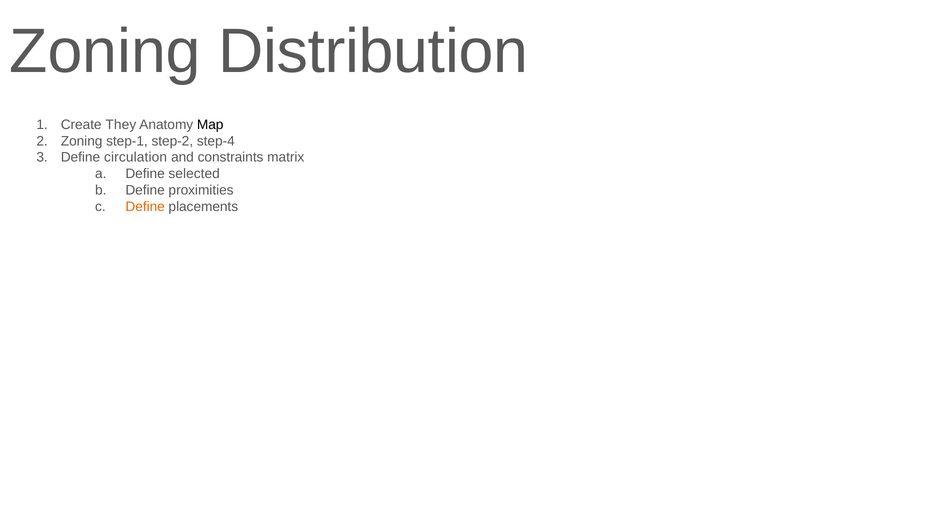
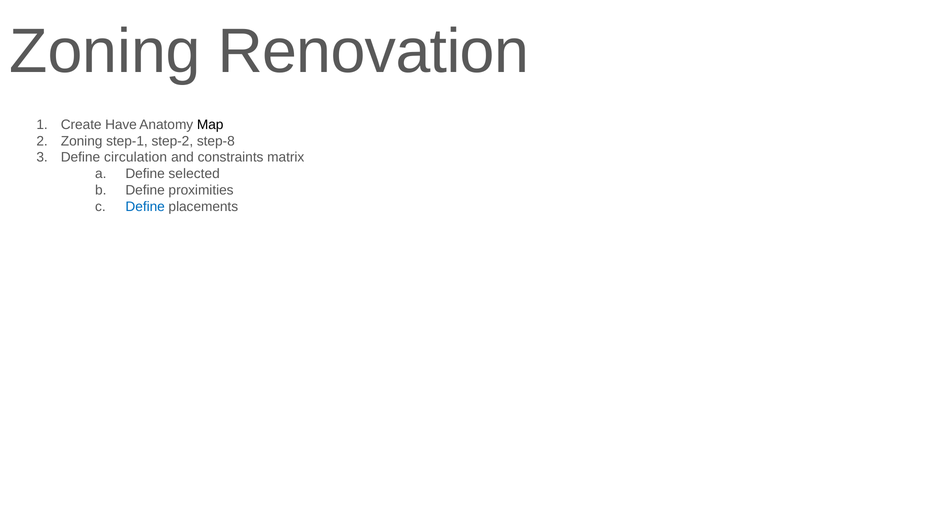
Distribution: Distribution -> Renovation (373, 51)
They: They -> Have (121, 125)
step-4: step-4 -> step-8 (216, 141)
Define colour: orange -> blue (145, 207)
